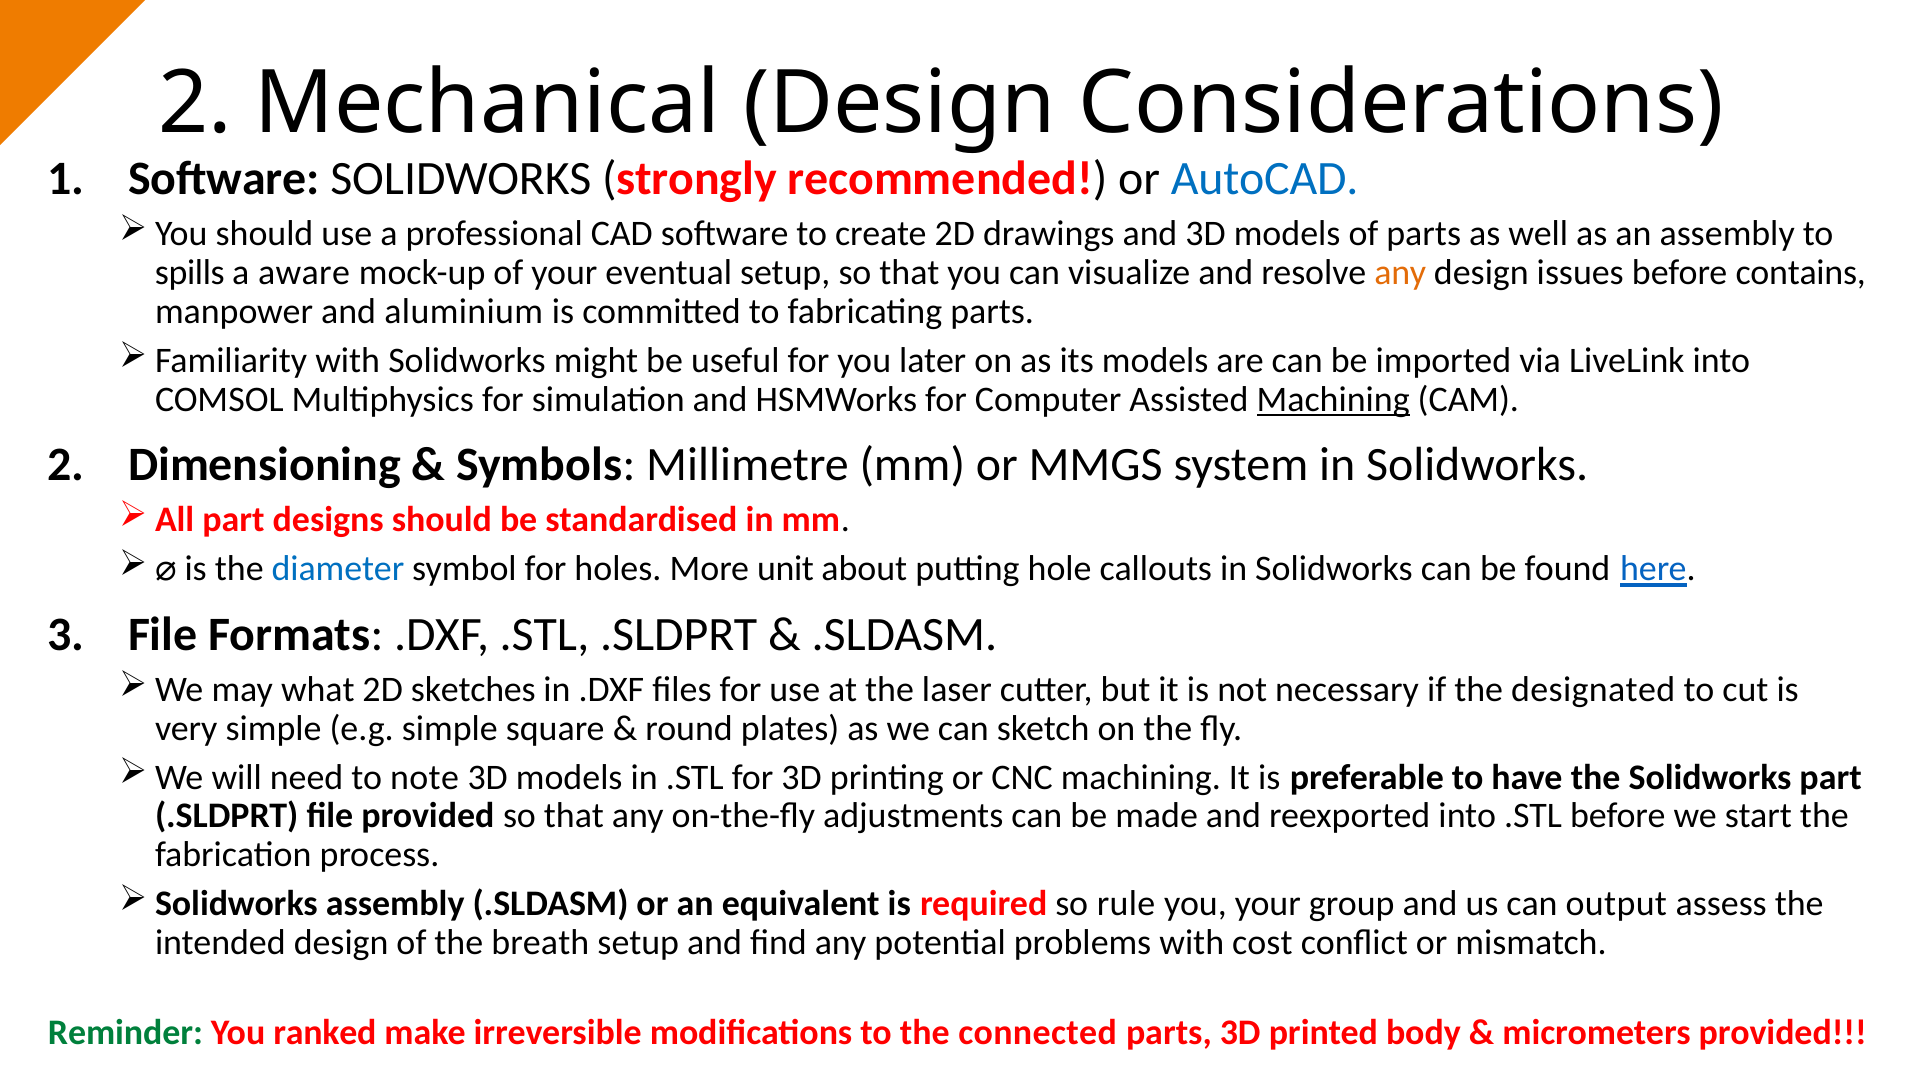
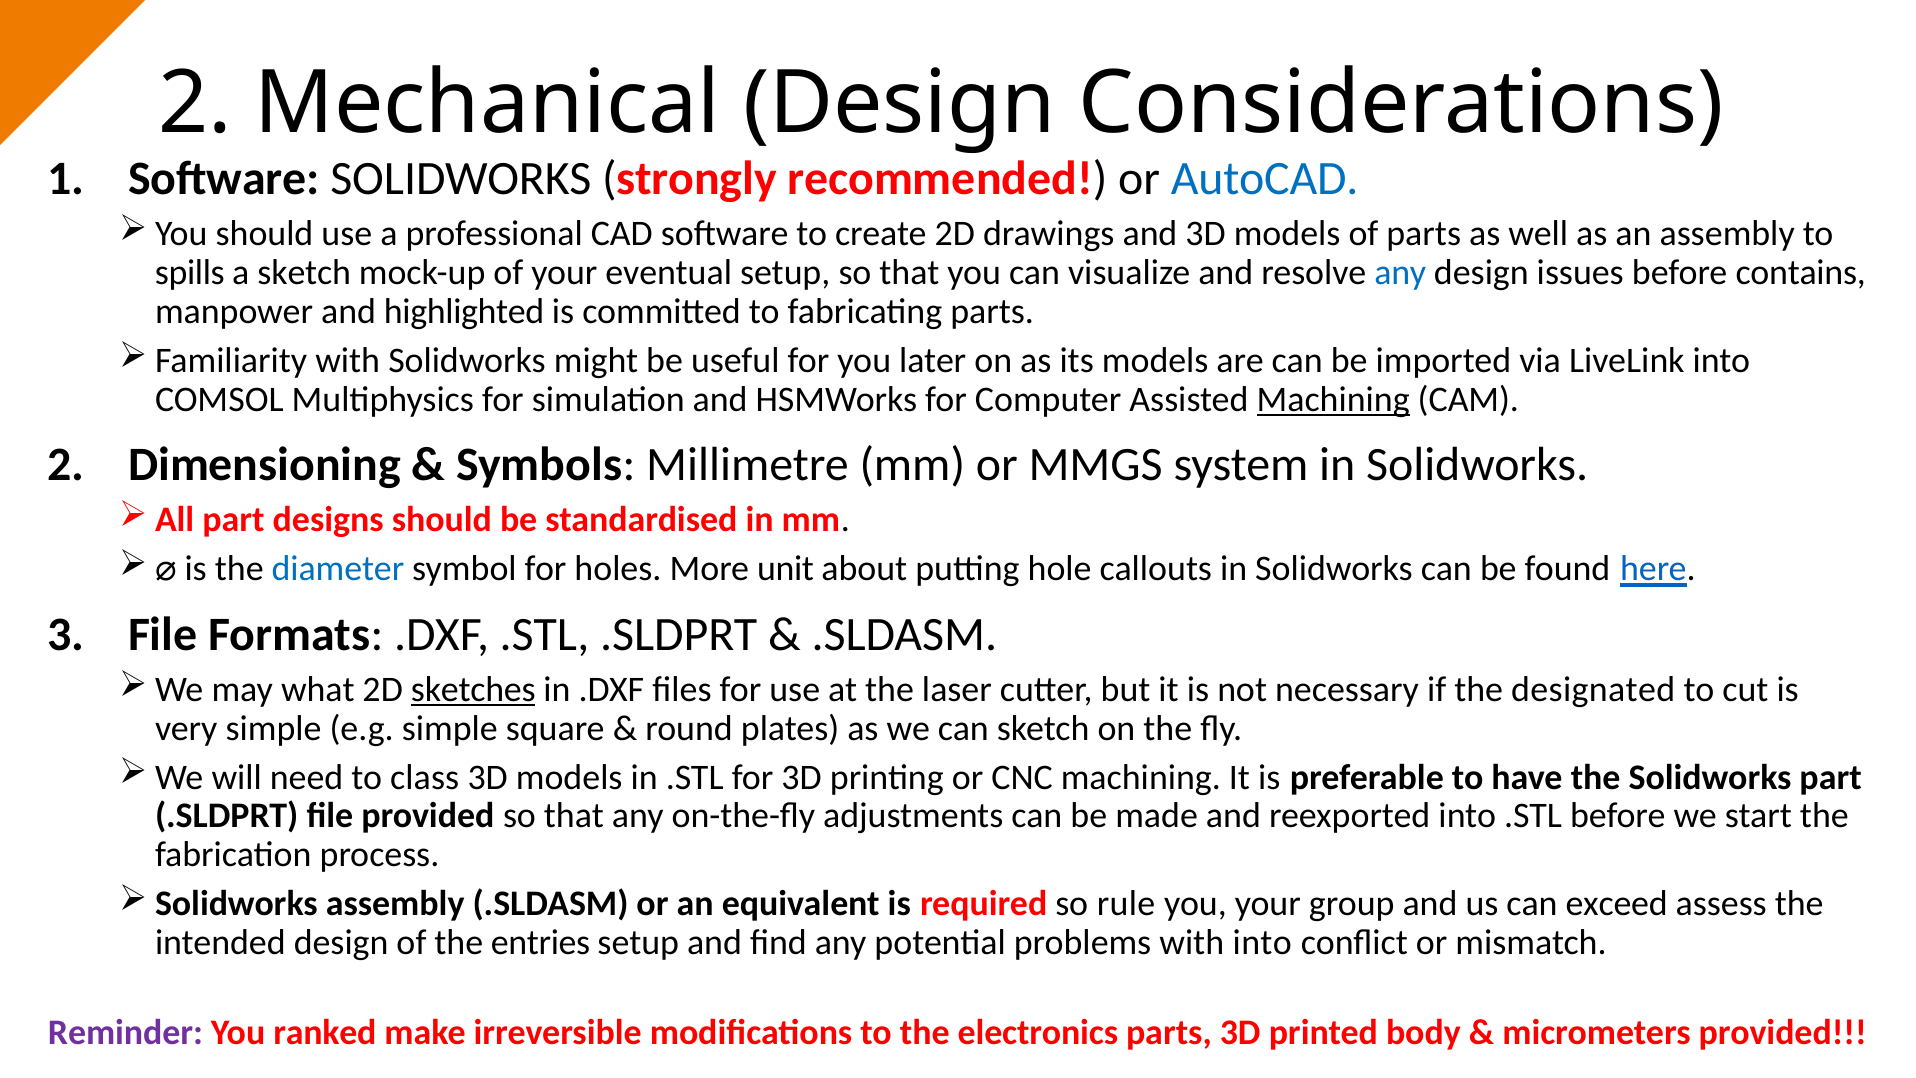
a aware: aware -> sketch (304, 273)
any colour: orange -> blue (1400, 273)
aluminium: aluminium -> highlighted (464, 312)
sketches underline: none -> present (473, 690)
note: note -> class (425, 777)
output: output -> exceed (1617, 904)
breath: breath -> entries (541, 942)
with cost: cost -> into (1262, 942)
Reminder colour: green -> purple (125, 1032)
connected: connected -> electronics (1038, 1032)
